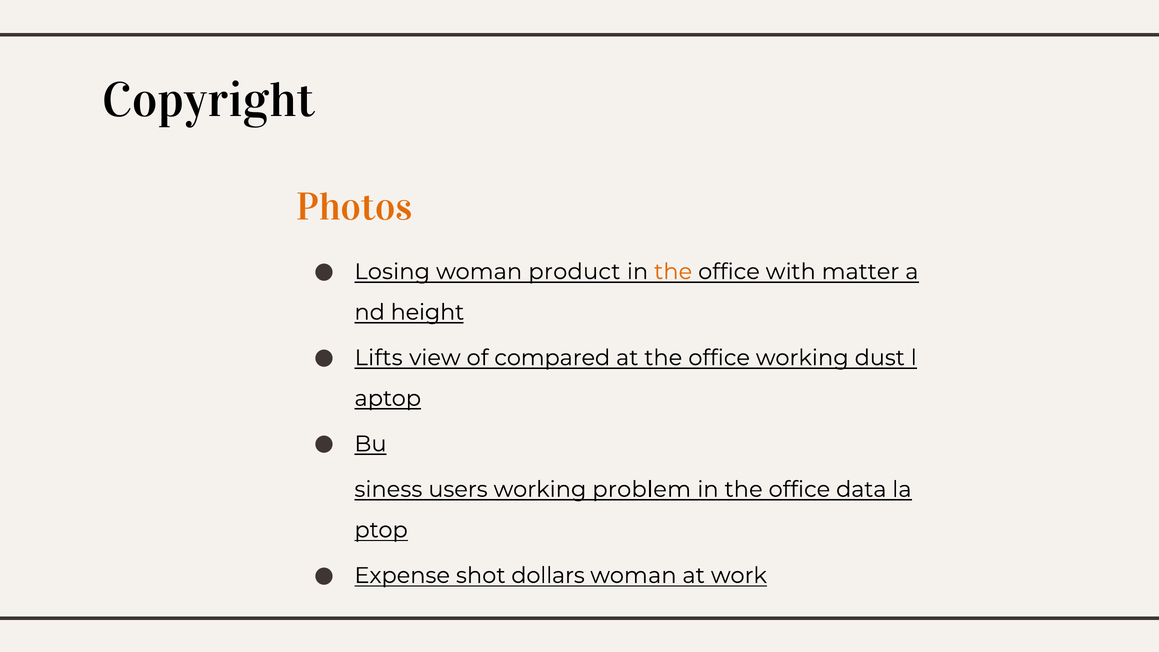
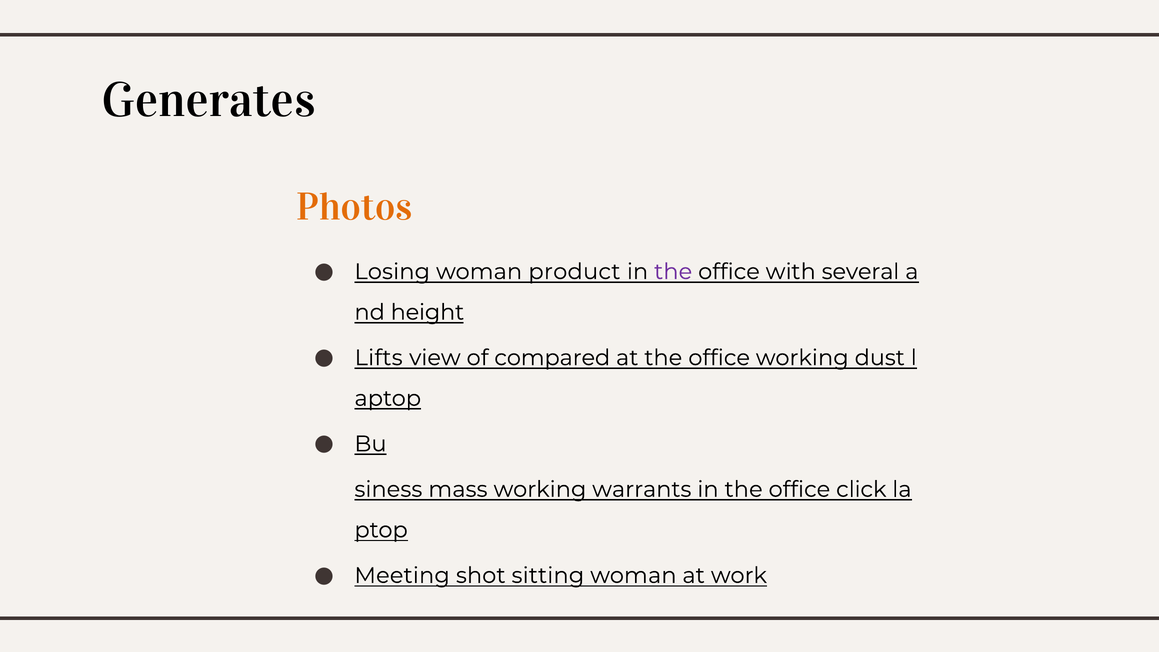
Copyright: Copyright -> Generates (209, 100)
the colour: orange -> purple (673, 272)
matter: matter -> several (861, 272)
users: users -> mass (458, 489)
problem: problem -> warrants (642, 489)
data: data -> click (861, 489)
Expense: Expense -> Meeting (402, 575)
dollars: dollars -> sitting (548, 575)
